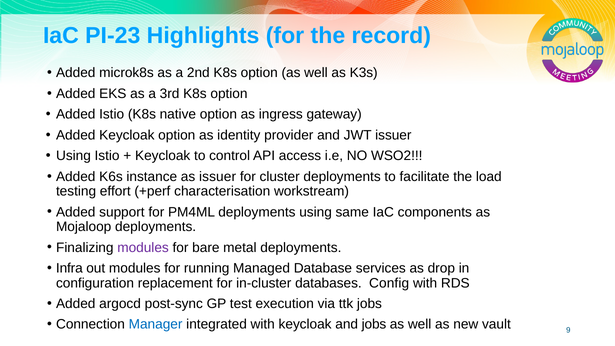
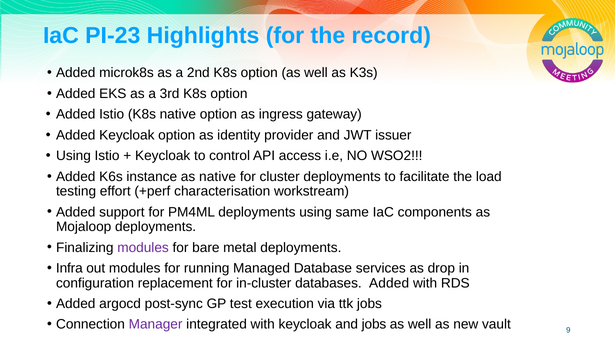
as issuer: issuer -> native (218, 177)
databases Config: Config -> Added (389, 283)
Manager colour: blue -> purple (156, 324)
